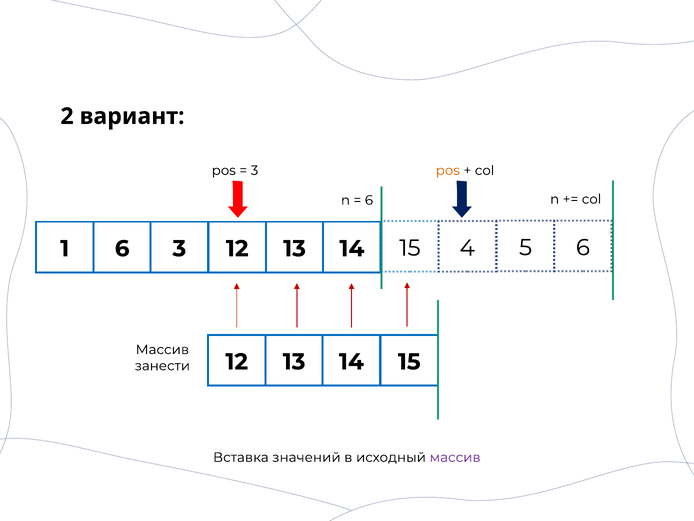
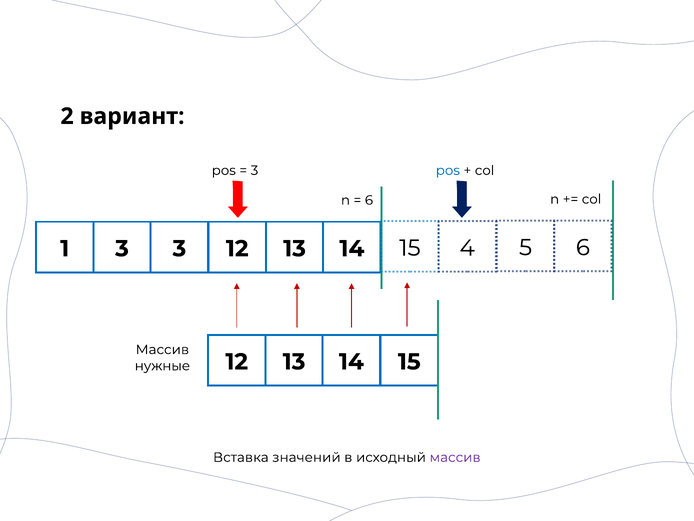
pos colour: orange -> blue (448, 170)
1 6: 6 -> 3 (122, 248)
занести: занести -> нужные (162, 365)
